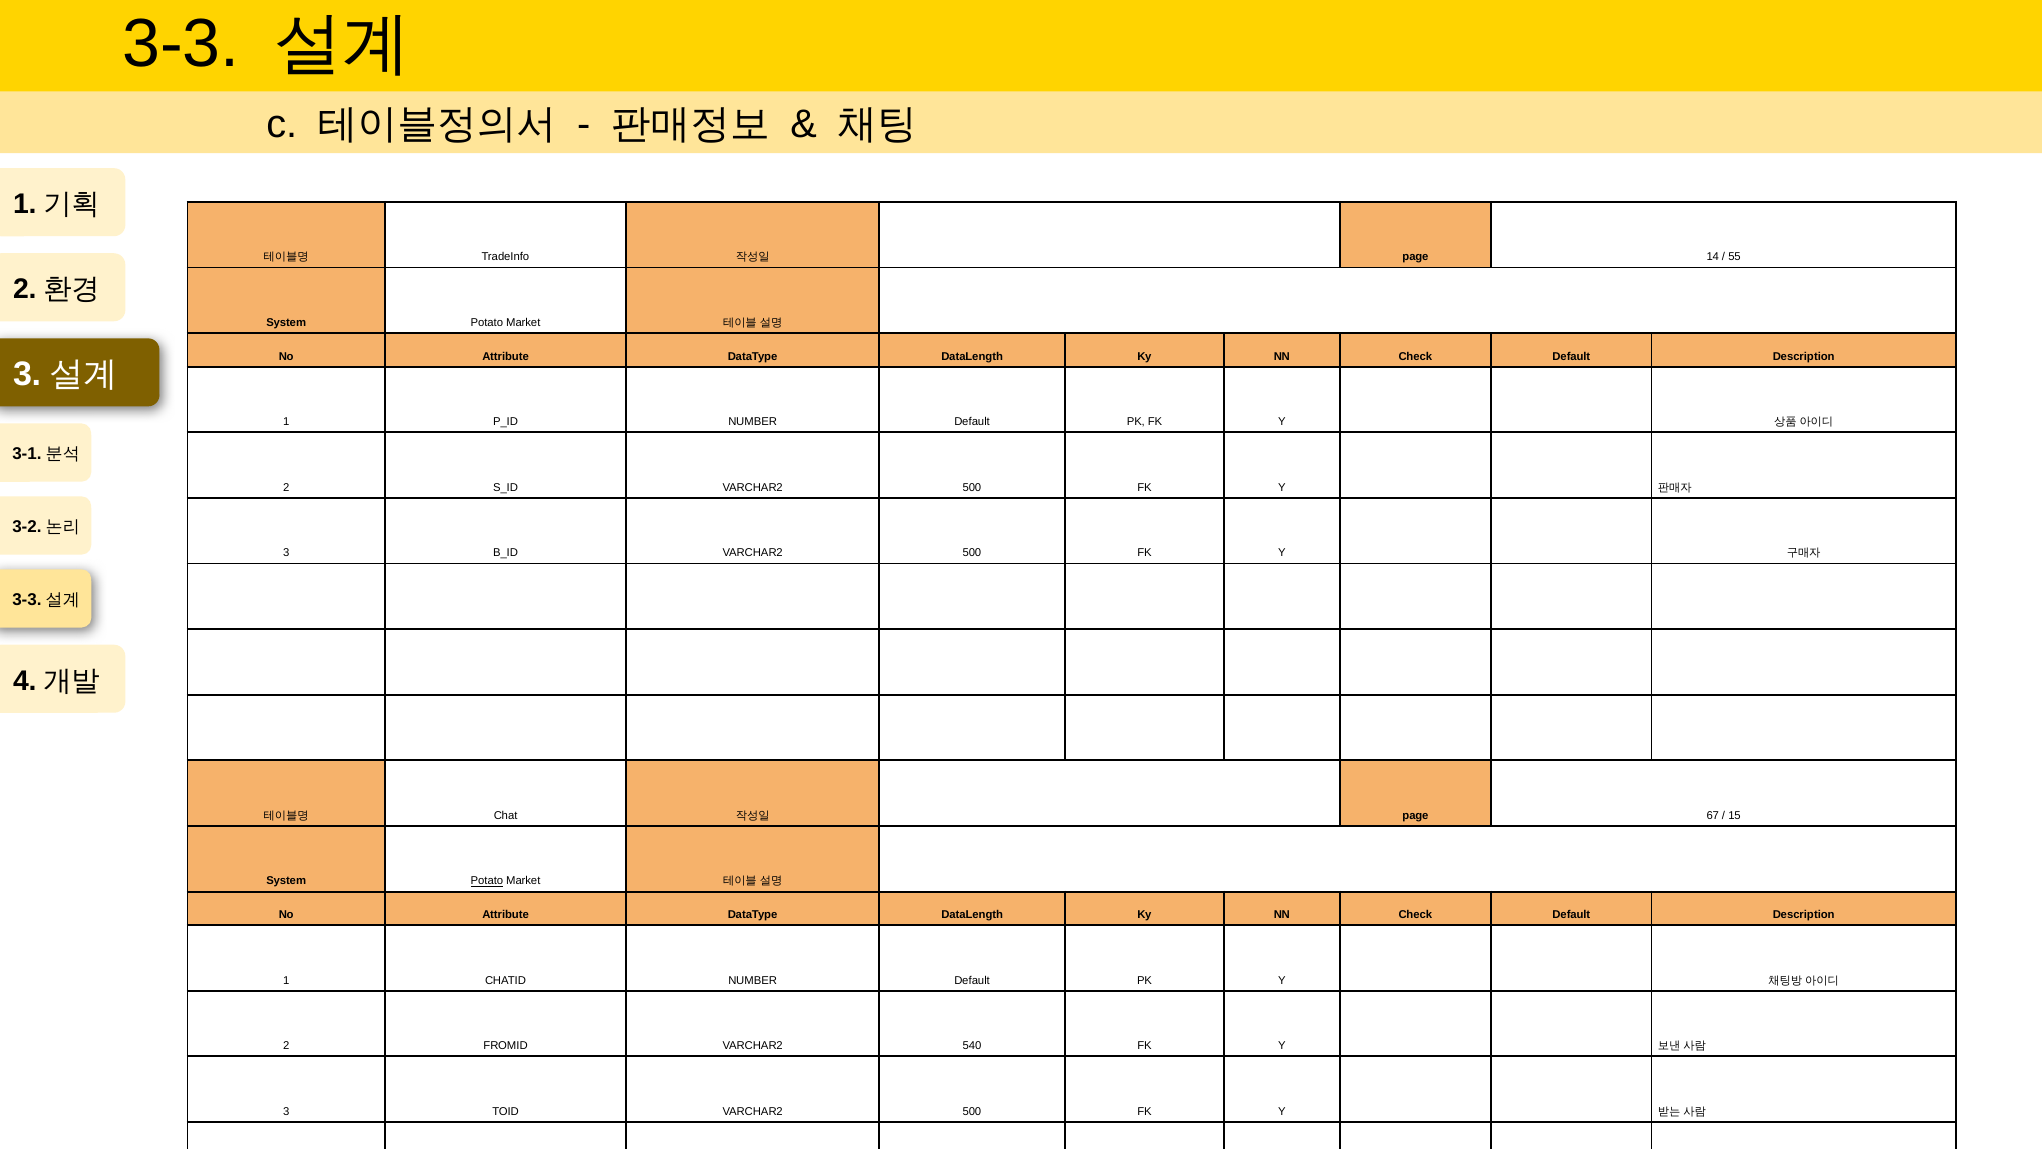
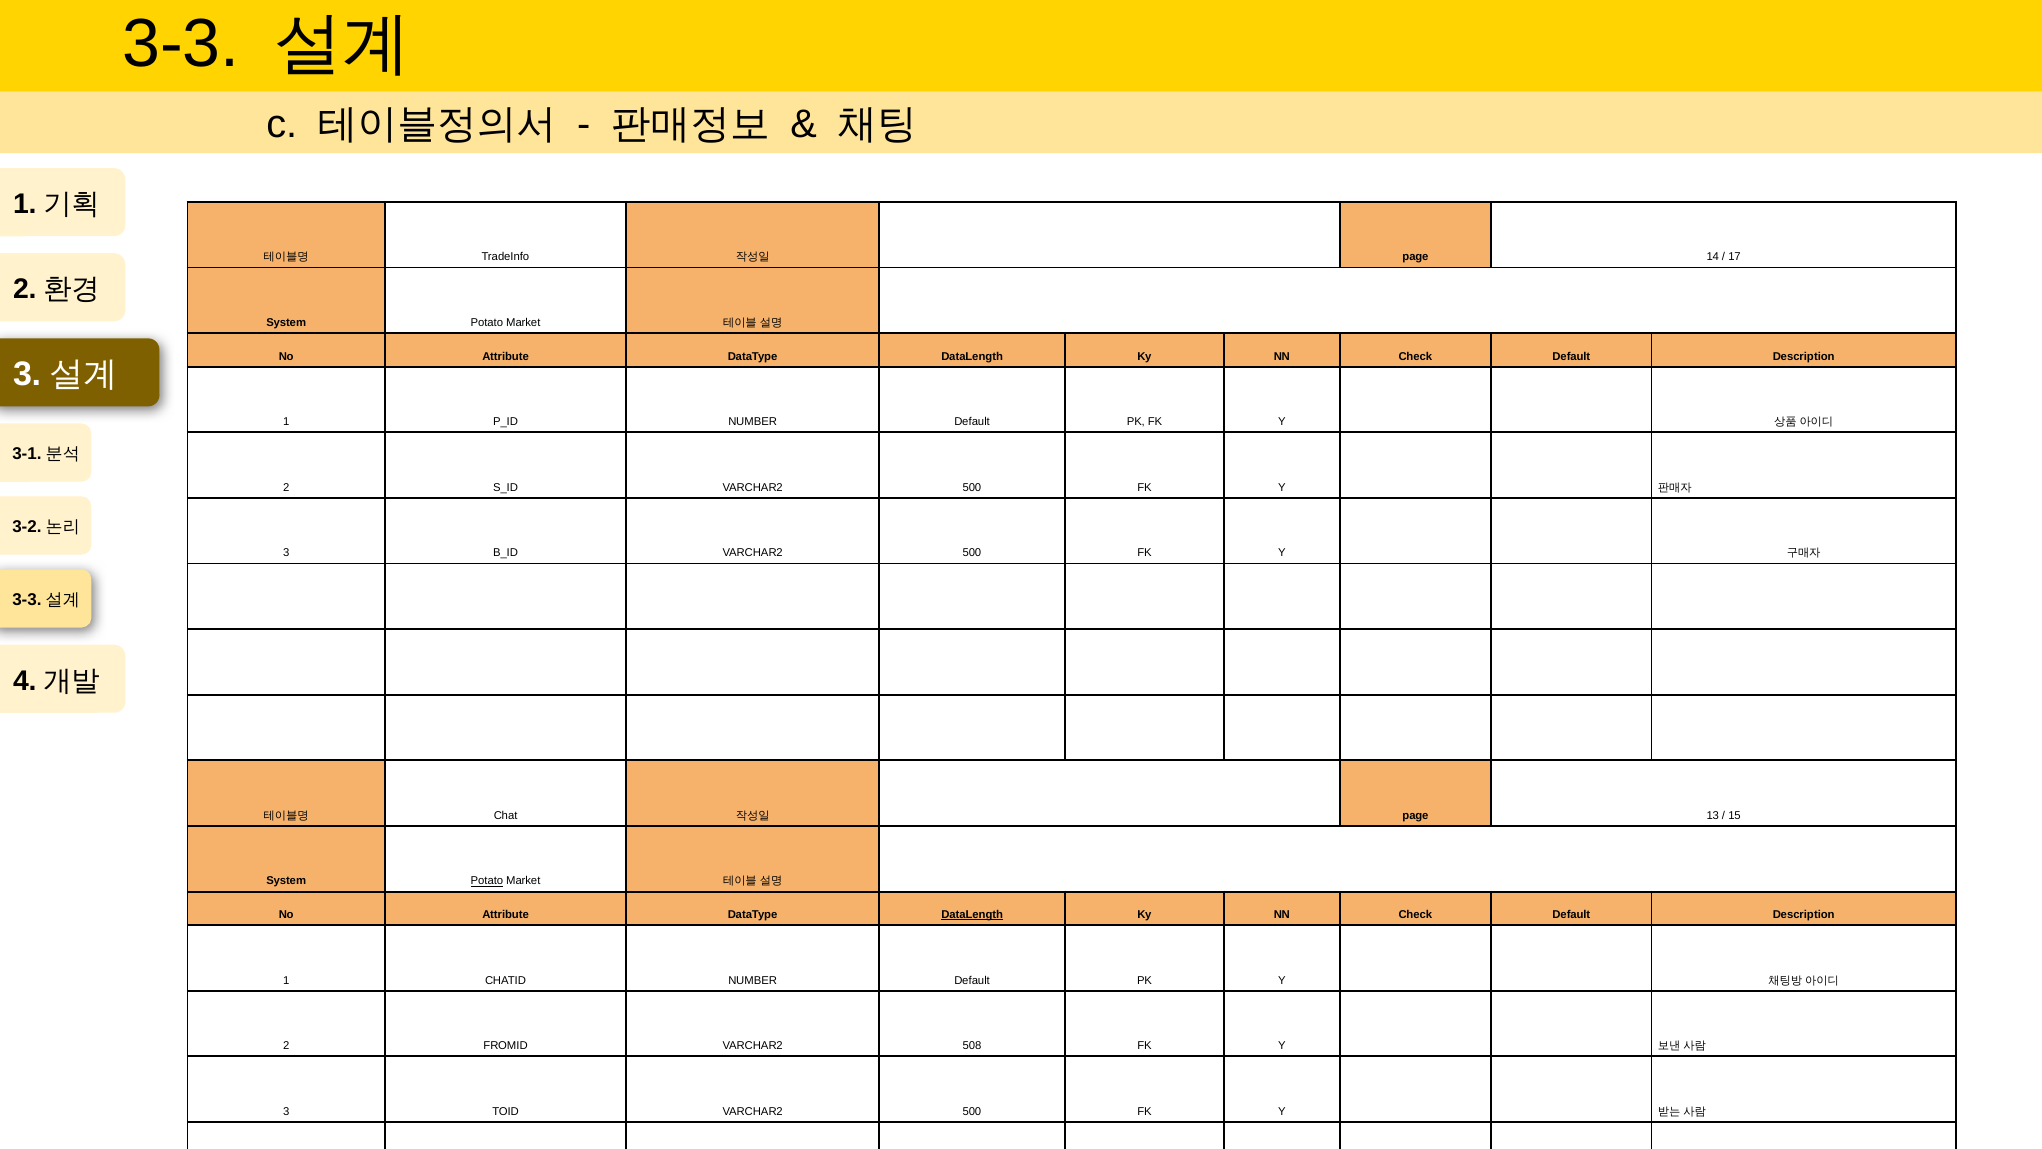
55: 55 -> 17 (1735, 257)
67: 67 -> 13 (1713, 815)
DataLength underline: none -> present (972, 915)
540: 540 -> 508 (972, 1046)
